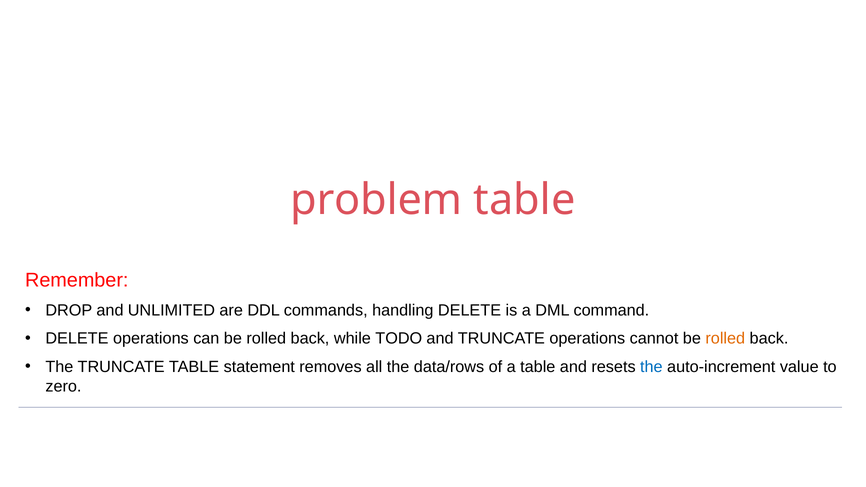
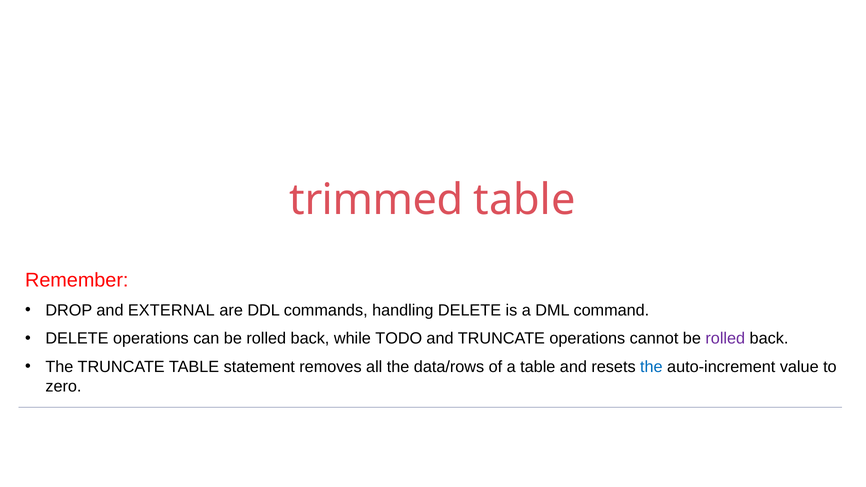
problem: problem -> trimmed (376, 200)
UNLIMITED: UNLIMITED -> EXTERNAL (171, 311)
rolled colour: orange -> purple (725, 339)
